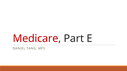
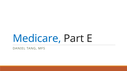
Medicare colour: red -> blue (37, 39)
